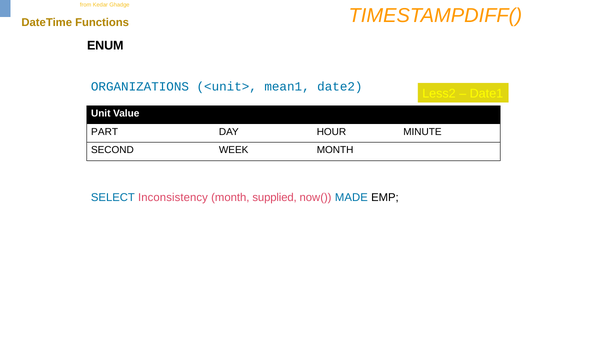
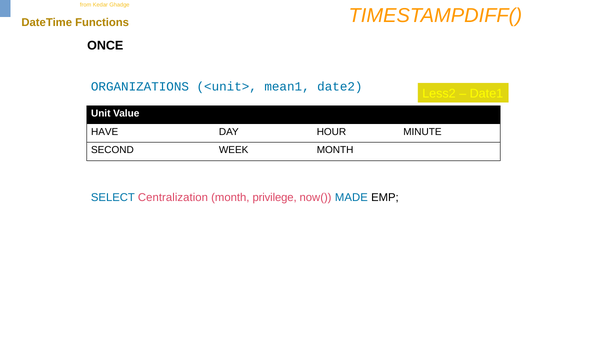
ENUM: ENUM -> ONCE (105, 45)
PART: PART -> HAVE (105, 132)
Inconsistency: Inconsistency -> Centralization (173, 197)
supplied: supplied -> privilege (275, 197)
